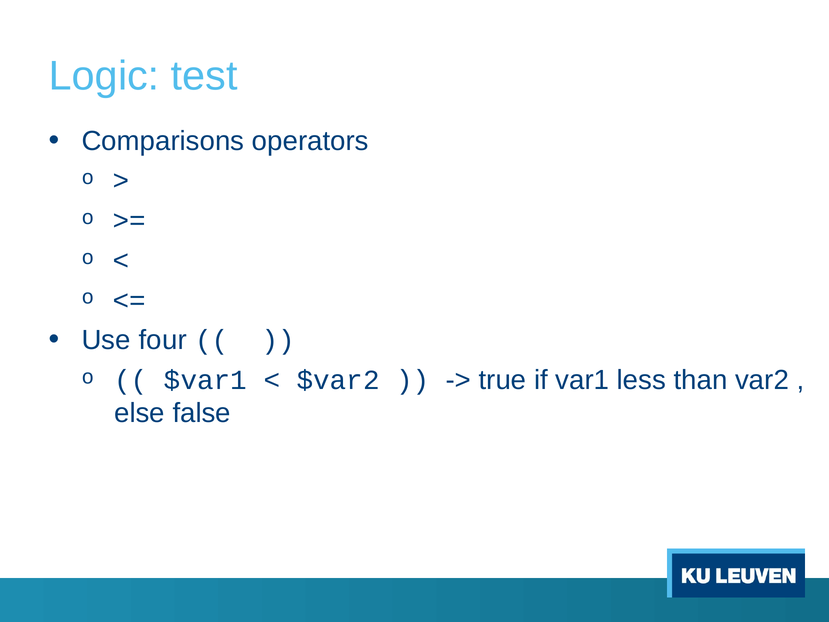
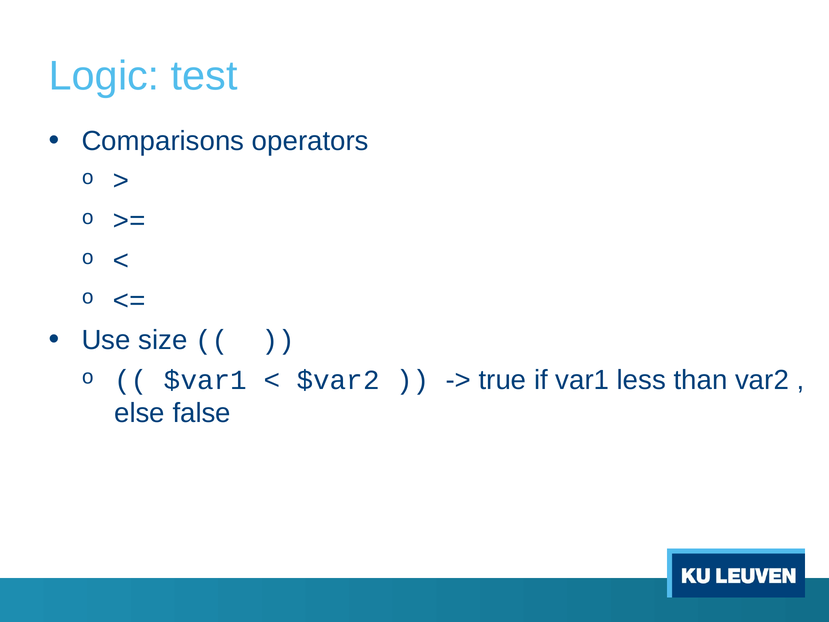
four: four -> size (163, 340)
